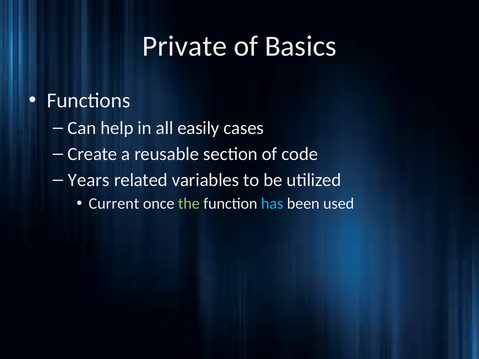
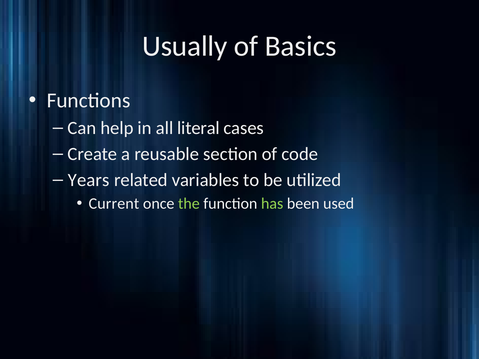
Private: Private -> Usually (185, 46)
easily: easily -> literal (198, 128)
has colour: light blue -> light green (272, 204)
